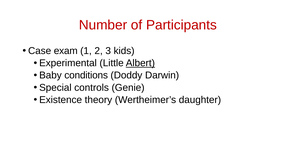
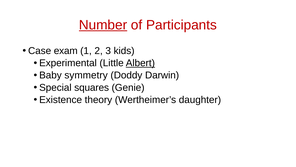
Number underline: none -> present (103, 25)
conditions: conditions -> symmetry (86, 75)
controls: controls -> squares (92, 87)
